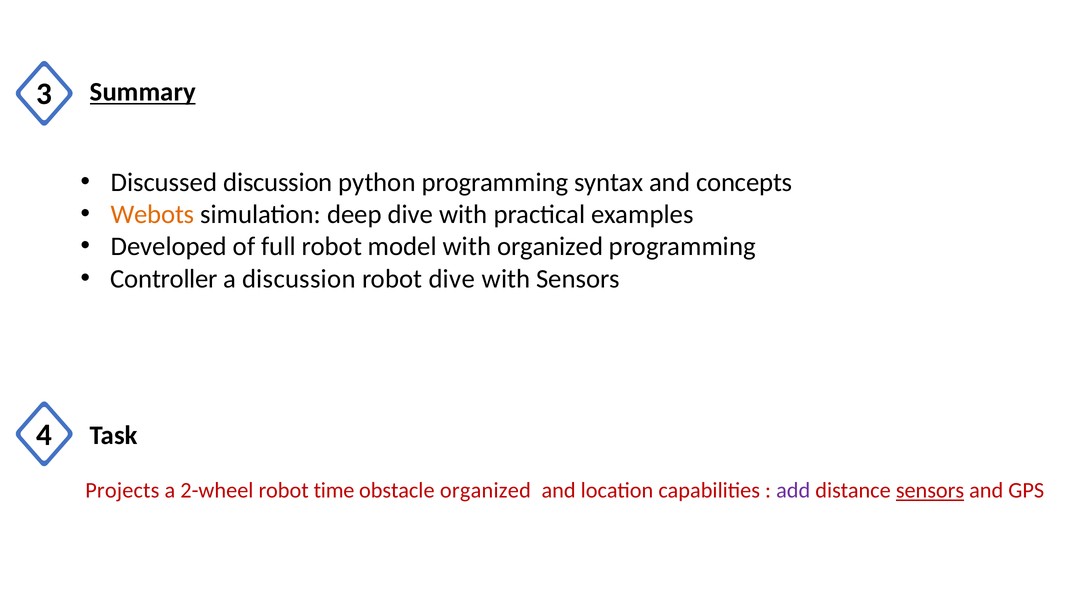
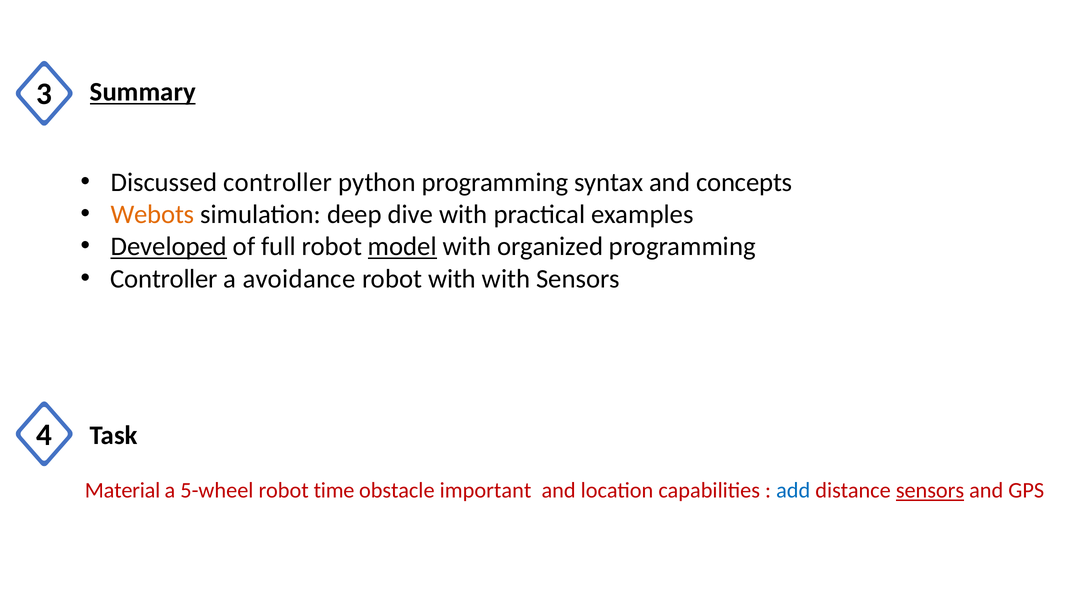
Discussed discussion: discussion -> controller (278, 182)
Developed underline: none -> present (169, 247)
model underline: none -> present (402, 247)
a discussion: discussion -> avoidance (299, 279)
robot dive: dive -> with (452, 279)
Projects: Projects -> Material (123, 490)
2-wheel: 2-wheel -> 5-wheel (217, 490)
obstacle organized: organized -> important (486, 490)
add colour: purple -> blue (793, 490)
